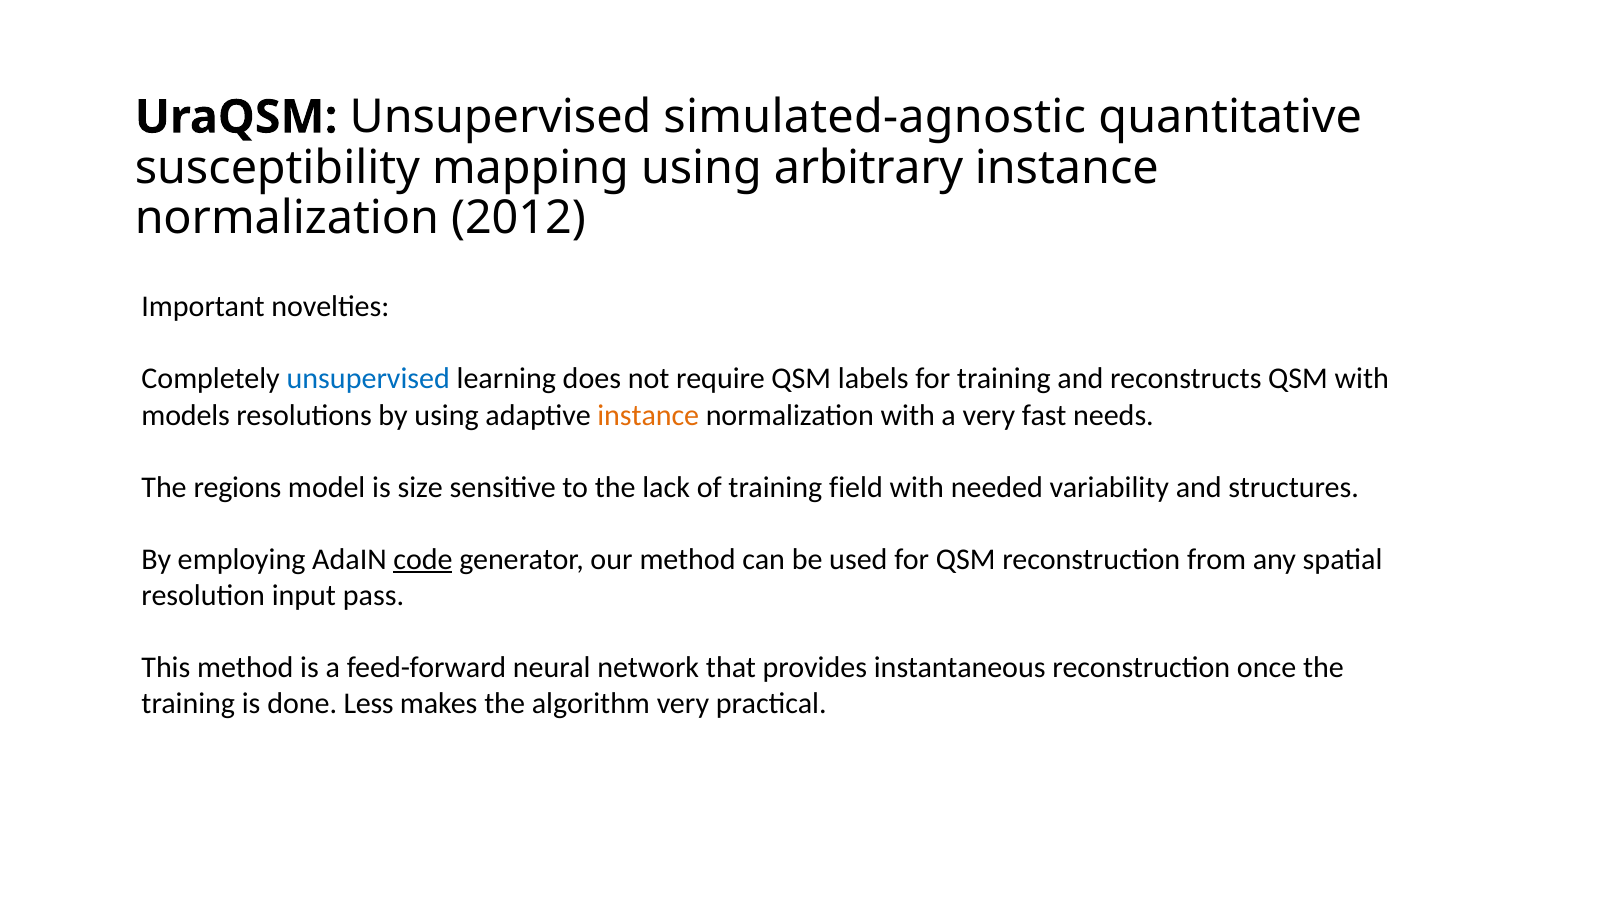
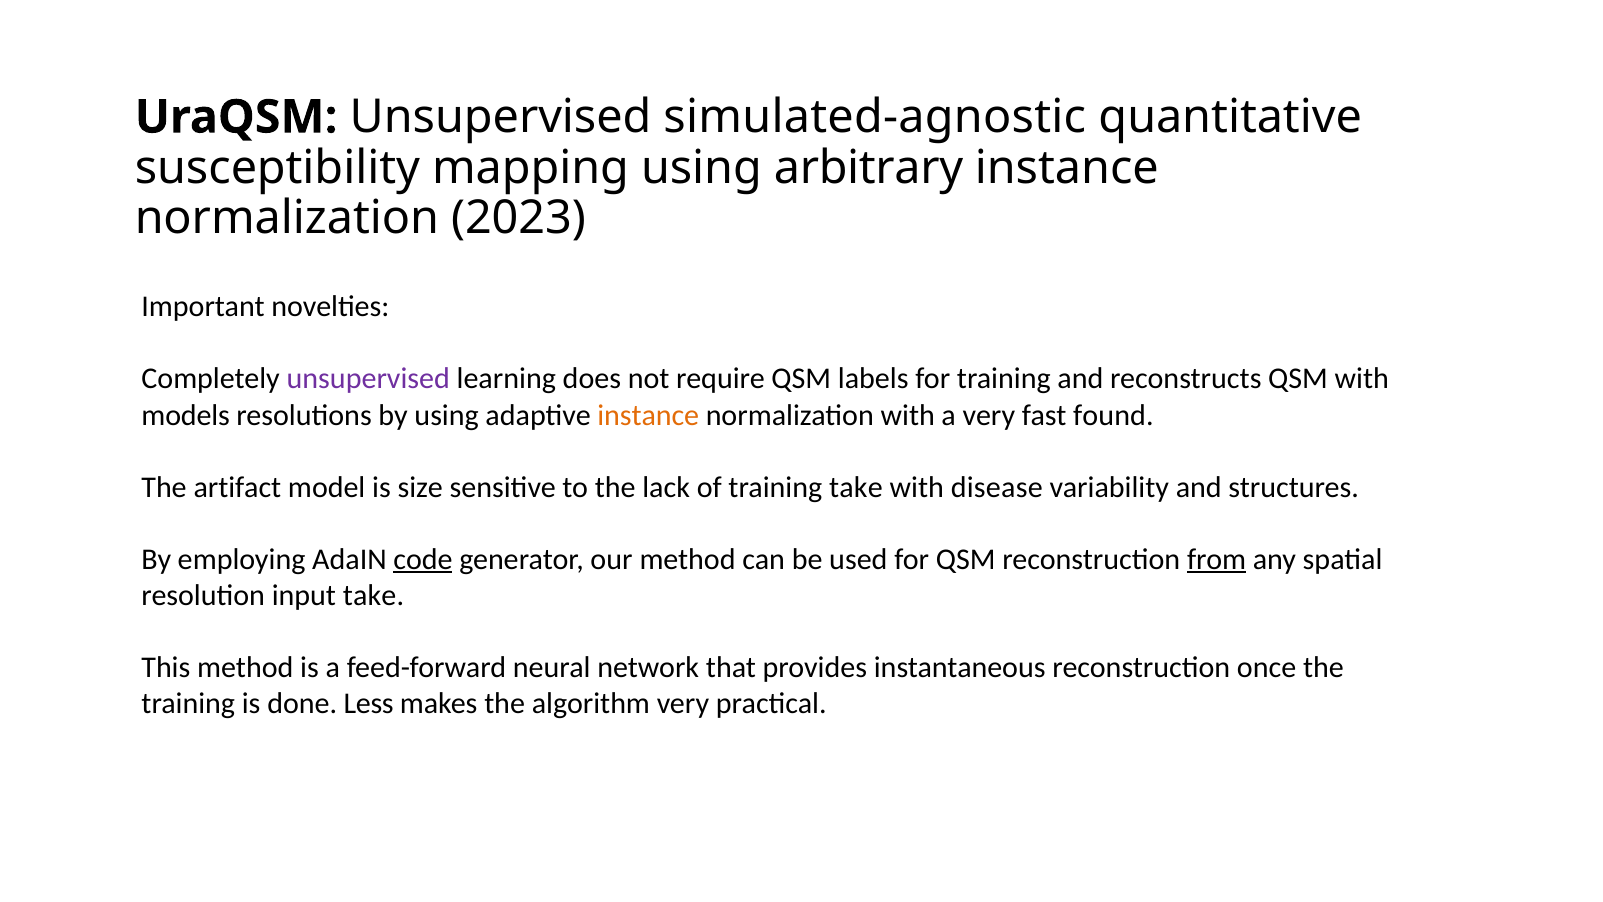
2012: 2012 -> 2023 (518, 218)
unsupervised colour: blue -> purple (368, 379)
needs: needs -> found (1113, 415)
regions: regions -> artifact (237, 487)
training field: field -> take (856, 487)
needed: needed -> disease (997, 487)
from underline: none -> present (1217, 559)
input pass: pass -> take (373, 595)
